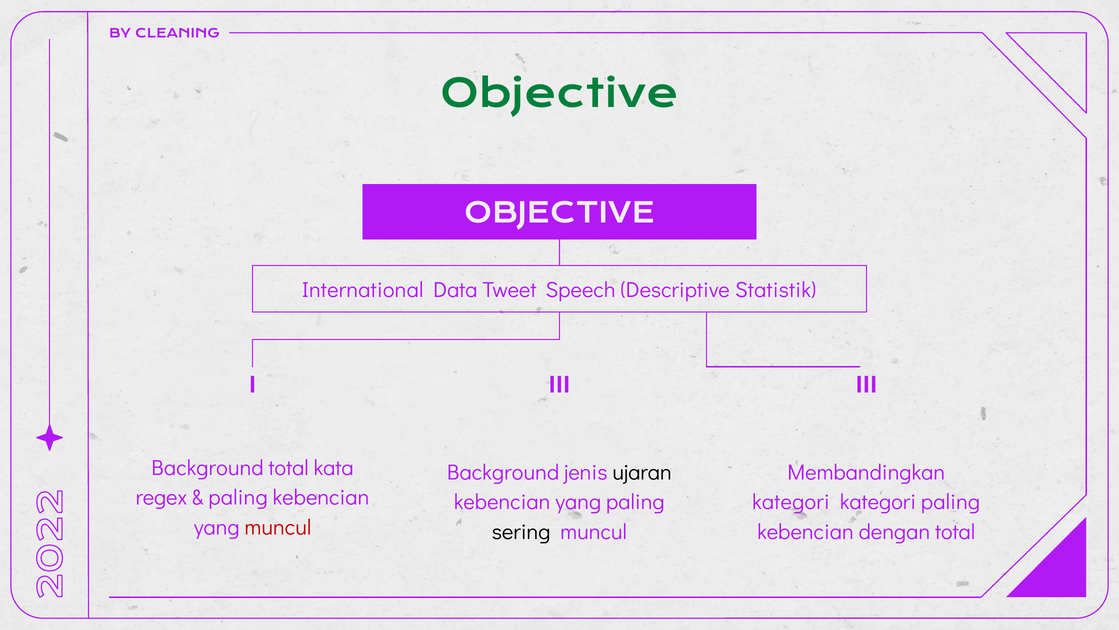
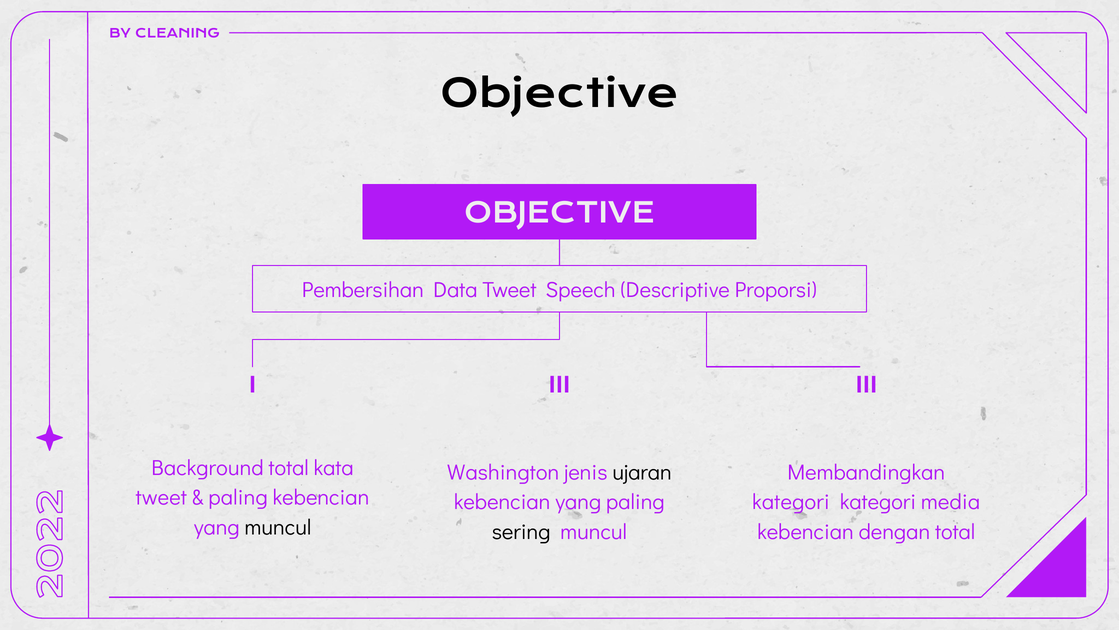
Objective colour: green -> black (560, 95)
International: International -> Pembersihan (363, 290)
Statistik: Statistik -> Proporsi (776, 290)
Background: Background -> Washington (503, 472)
regex: regex -> tweet (161, 497)
kategori paling: paling -> media (951, 502)
muncul colour: red -> black (278, 527)
